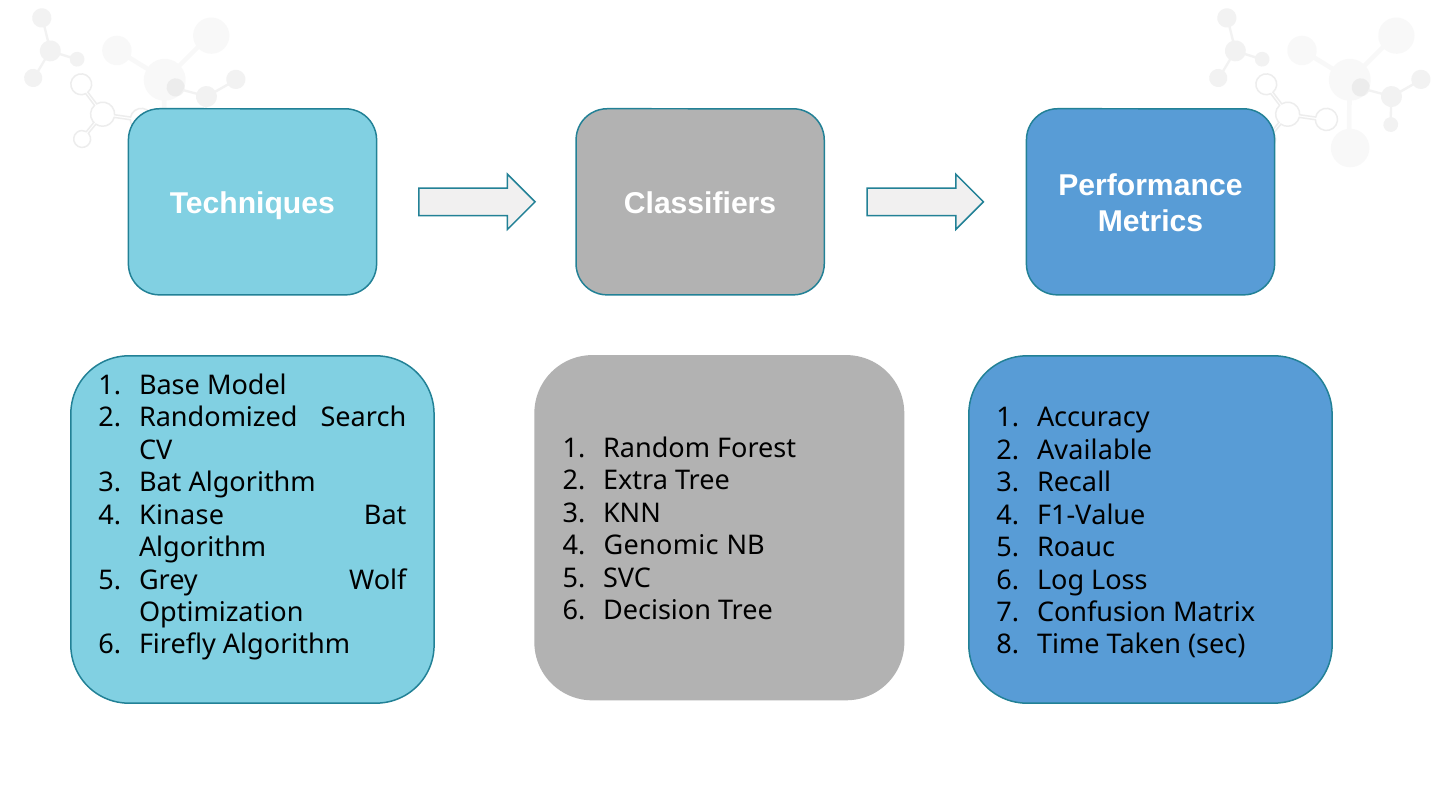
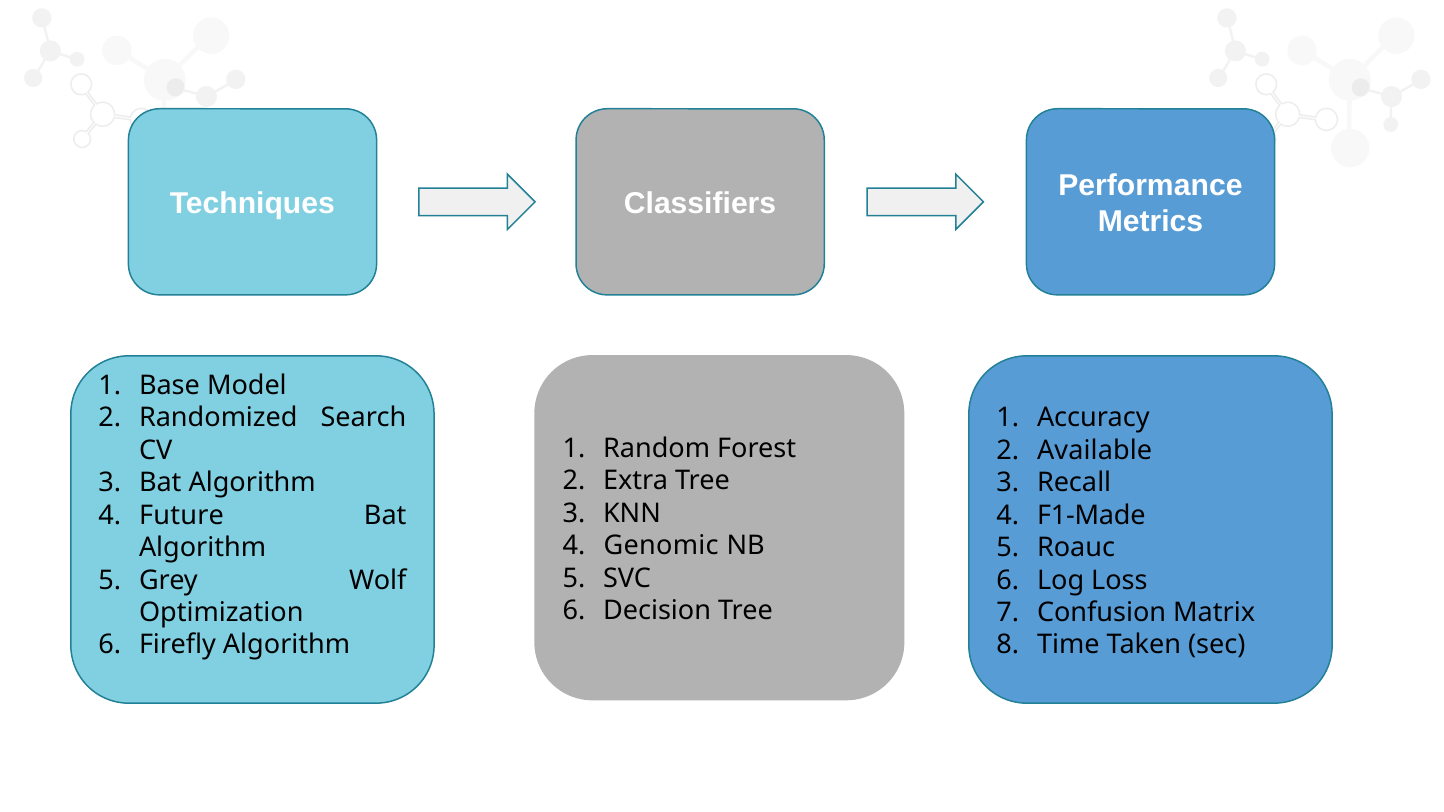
Kinase: Kinase -> Future (182, 515)
F1-Value: F1-Value -> F1-Made (1091, 515)
